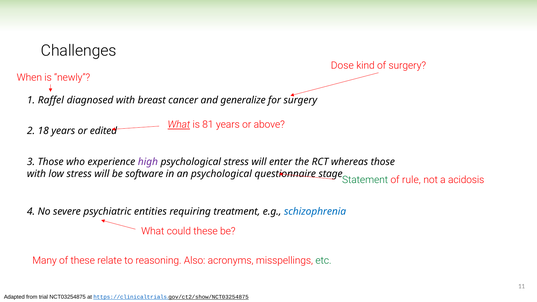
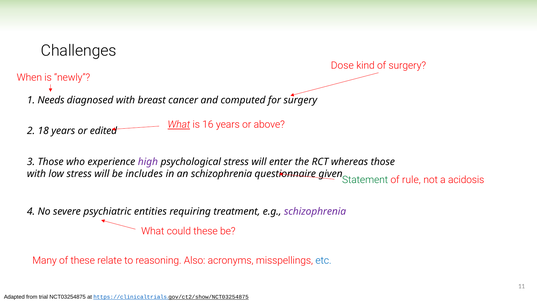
Raffel: Raffel -> Needs (51, 100)
generalize: generalize -> computed (243, 100)
81: 81 -> 16 (208, 125)
software: software -> includes (144, 174)
an psychological: psychological -> schizophrenia (221, 174)
stage: stage -> given (331, 174)
schizophrenia colour: blue -> purple (315, 212)
etc colour: green -> blue (323, 261)
